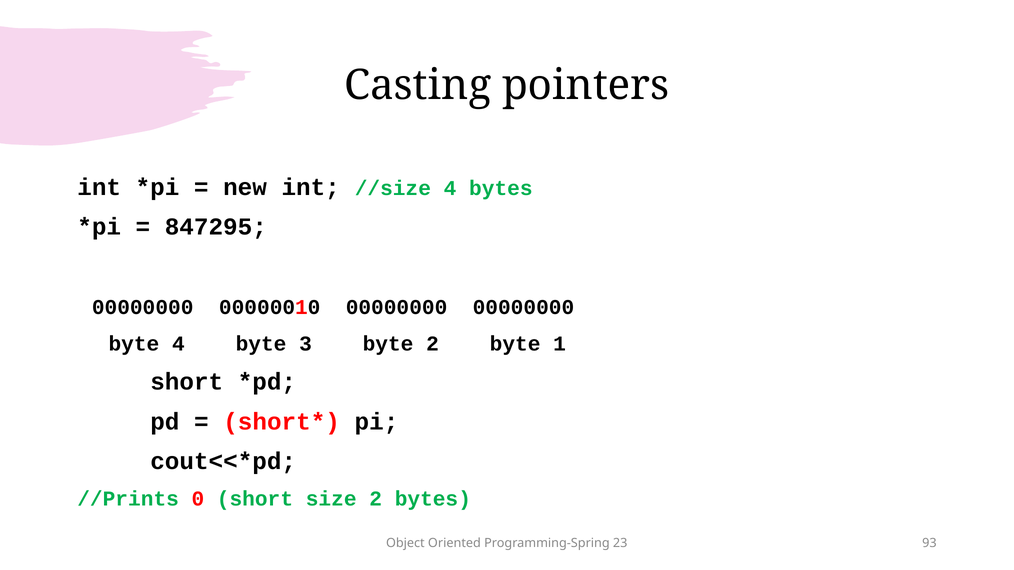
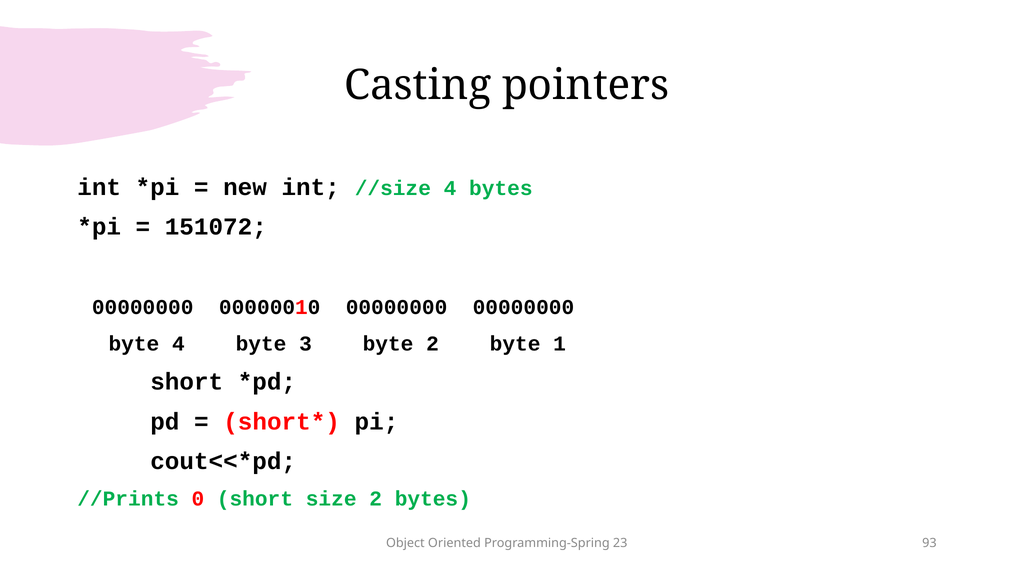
847295: 847295 -> 151072 (216, 227)
